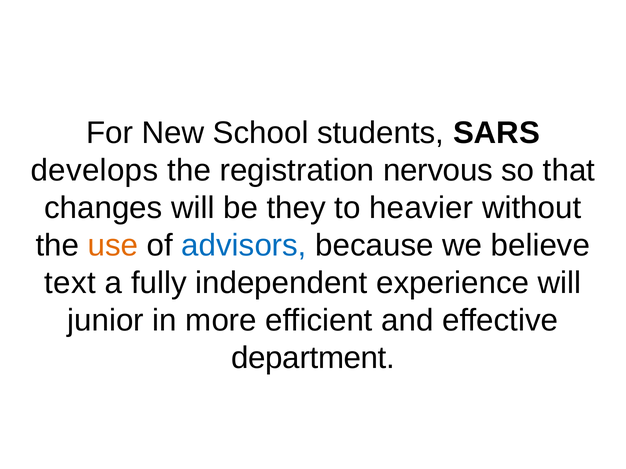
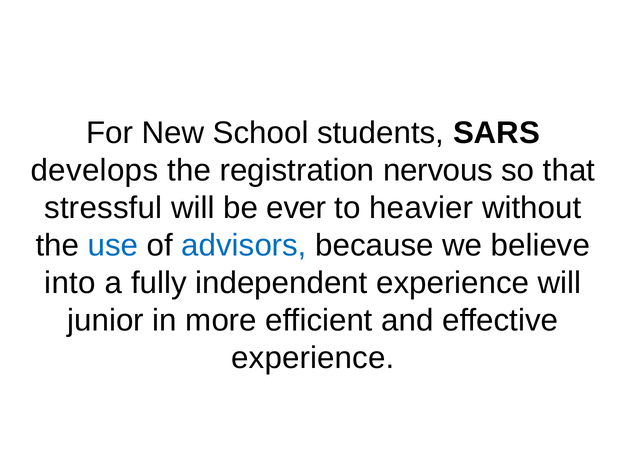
changes: changes -> stressful (103, 208)
they: they -> ever (296, 208)
use colour: orange -> blue (113, 246)
text: text -> into (70, 283)
department: department -> experience (313, 359)
